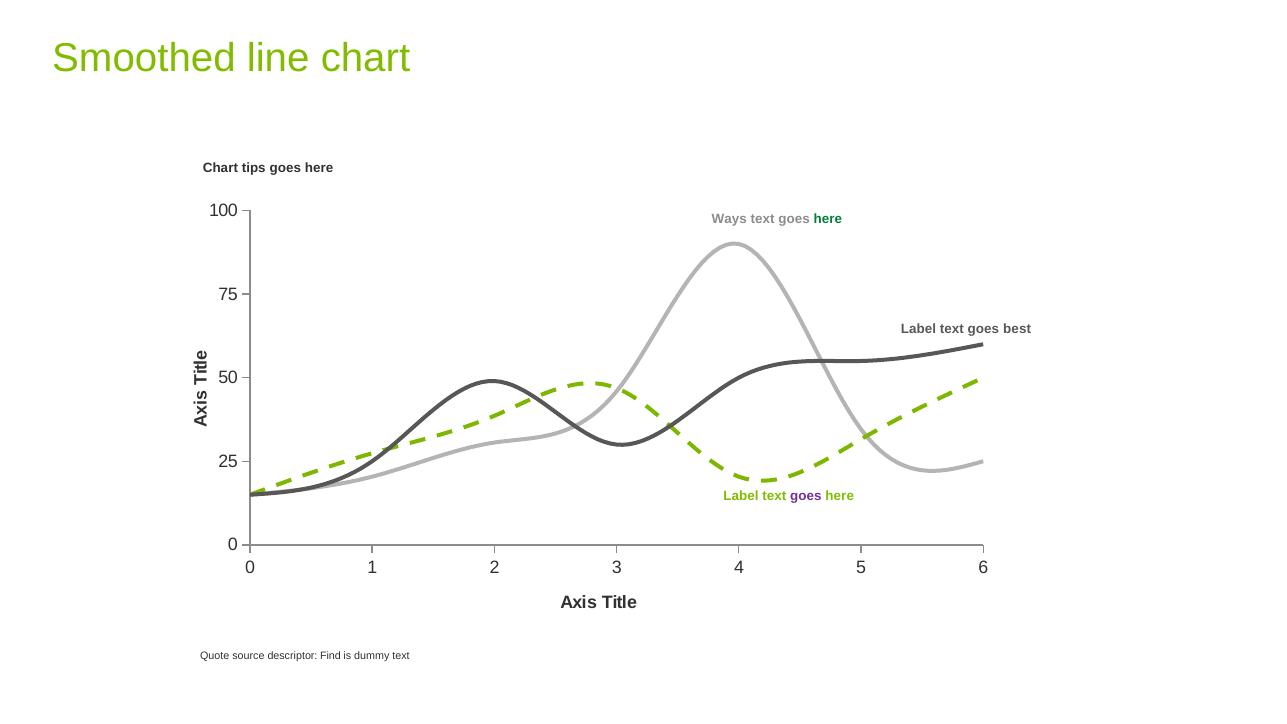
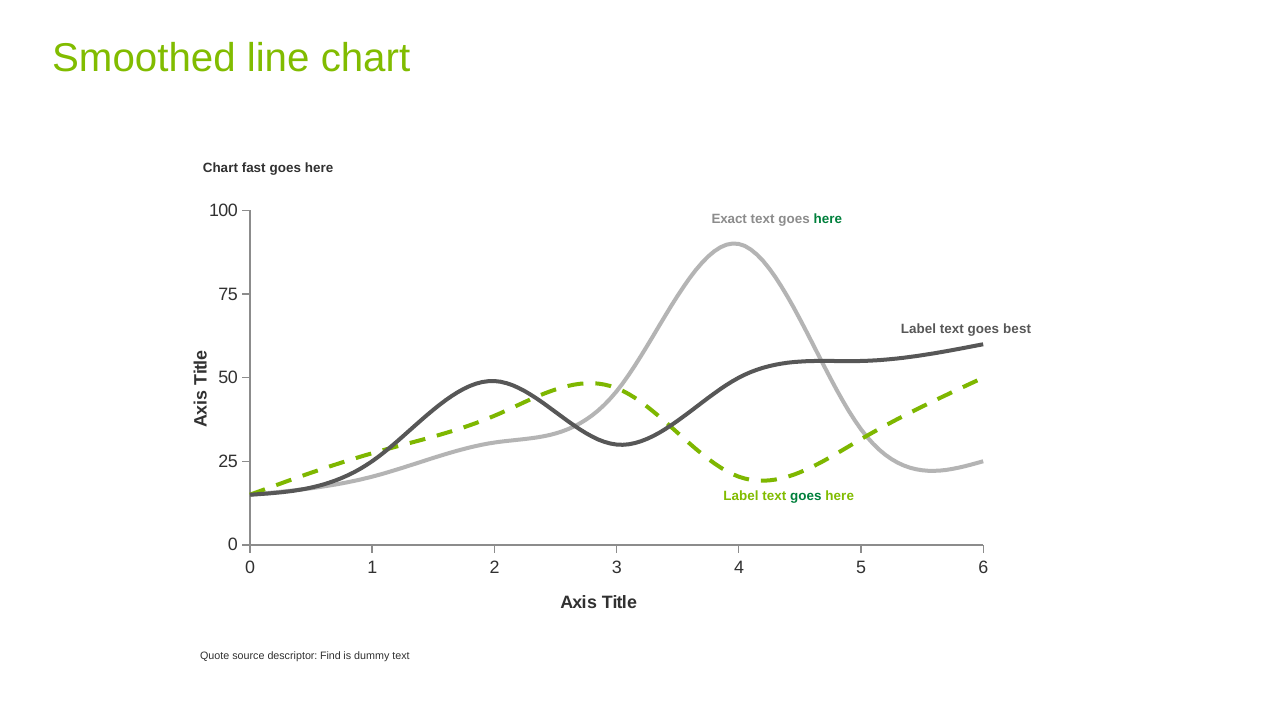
tips: tips -> fast (254, 168)
Ways: Ways -> Exact (729, 219)
goes colour: purple -> green (806, 496)
